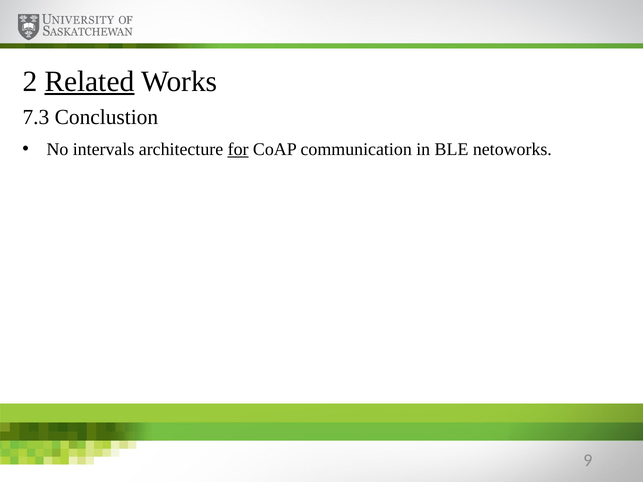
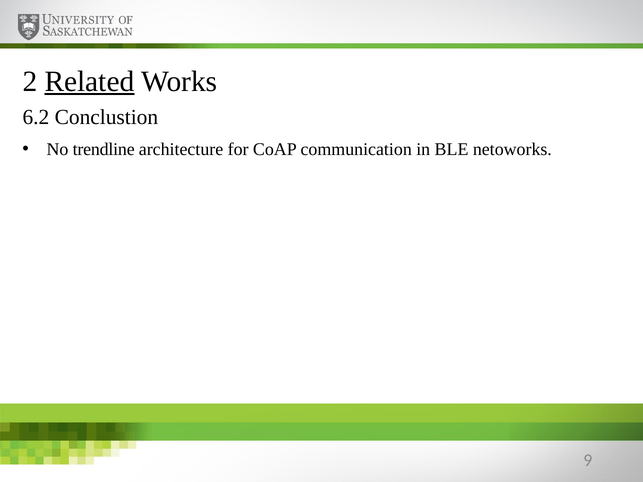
7.3: 7.3 -> 6.2 (36, 117)
intervals: intervals -> trendline (104, 149)
for underline: present -> none (238, 149)
